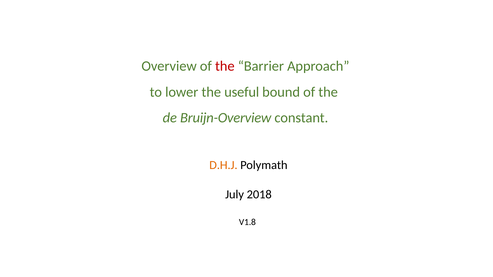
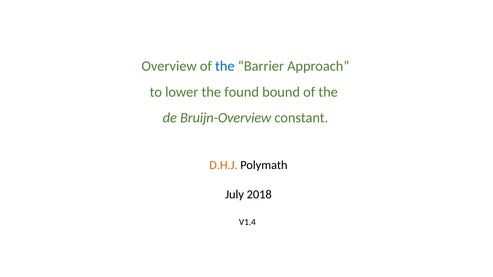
the colour: red -> blue (225, 66)
useful: useful -> found (242, 92)
V1.8: V1.8 -> V1.4 (247, 222)
